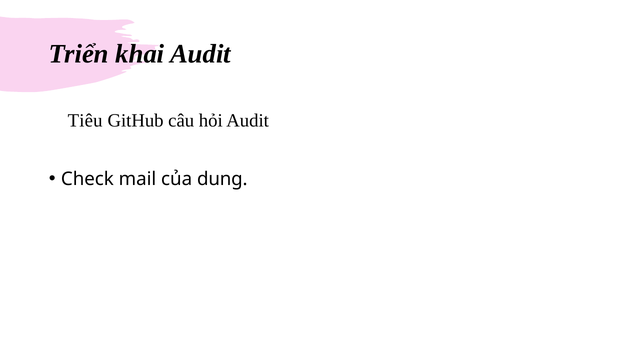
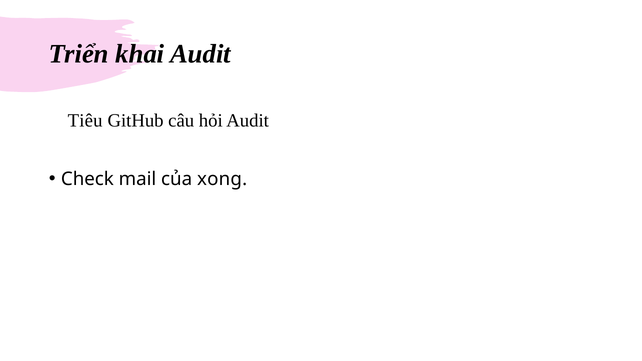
dung: dung -> xong (222, 179)
